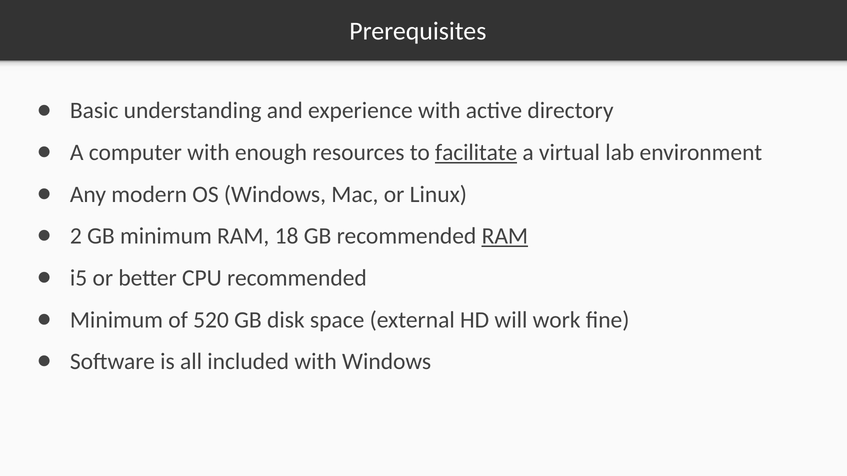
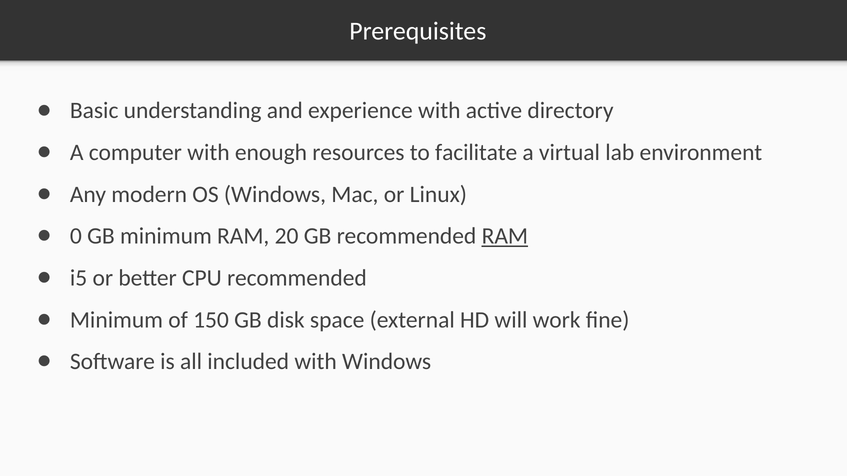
facilitate underline: present -> none (476, 153)
2: 2 -> 0 (76, 236)
18: 18 -> 20 (287, 236)
520: 520 -> 150 (211, 320)
